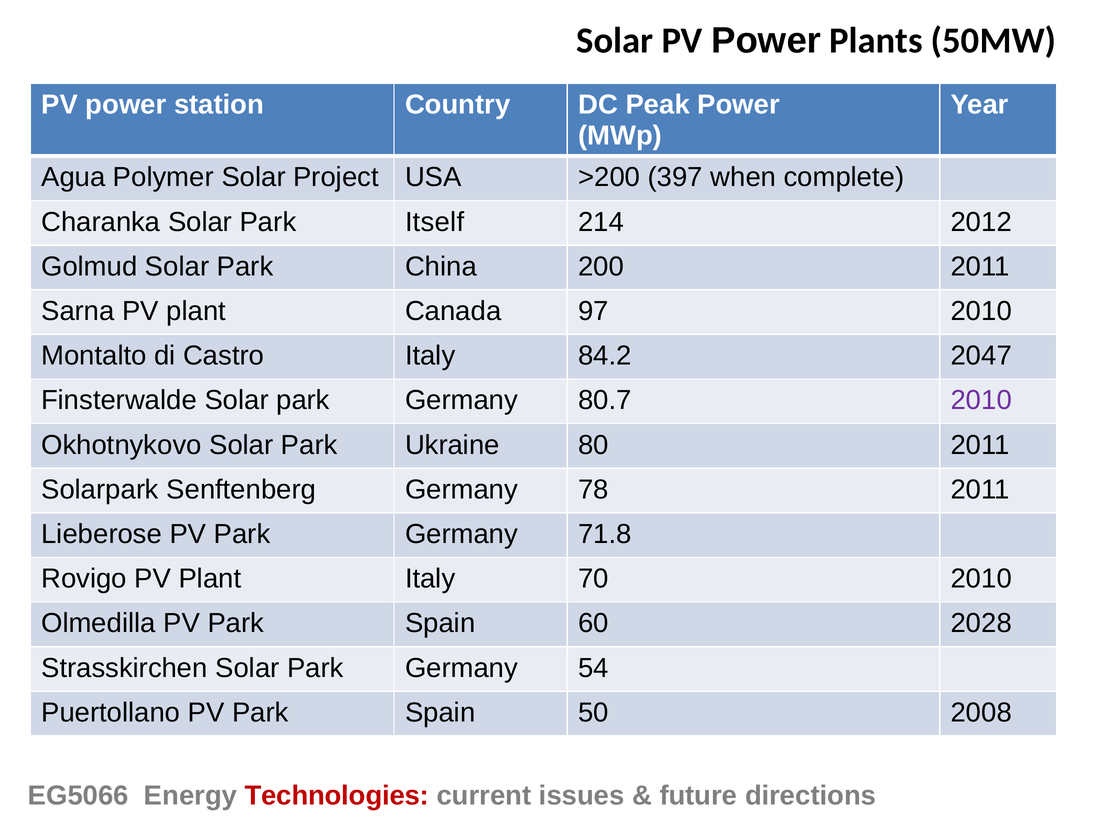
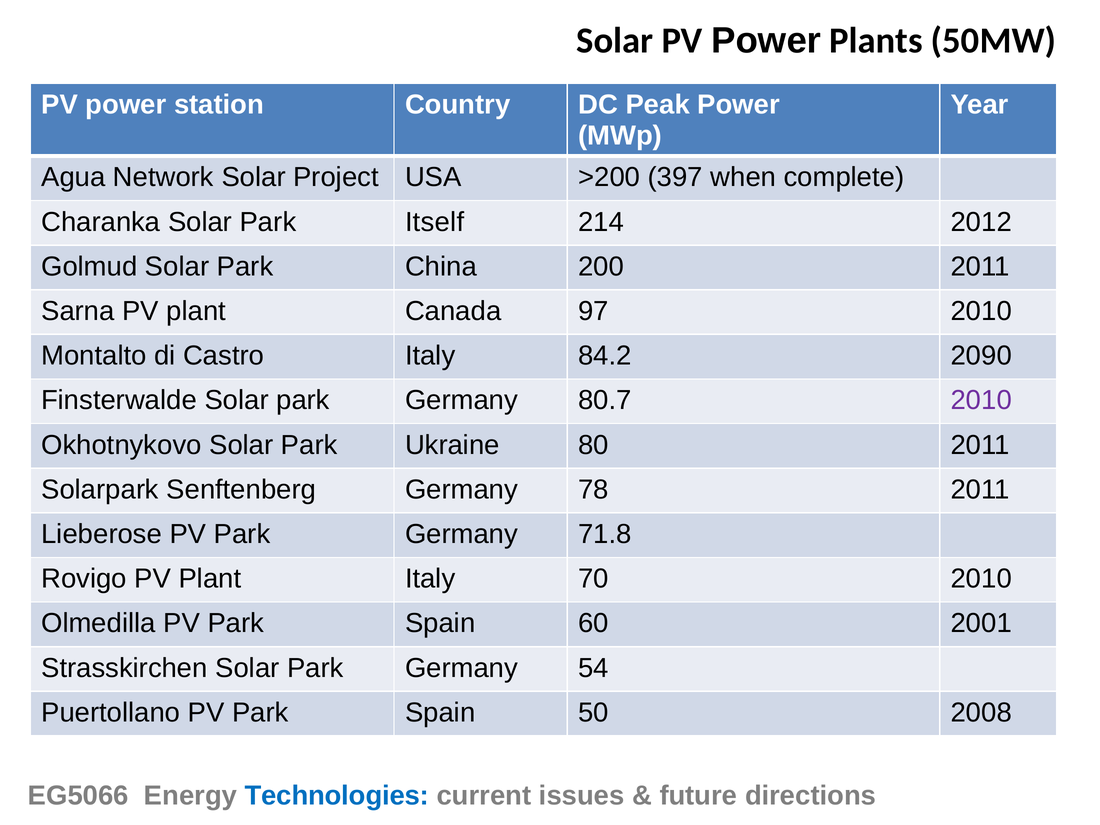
Polymer: Polymer -> Network (163, 177)
2047: 2047 -> 2090 (981, 356)
2028: 2028 -> 2001 (981, 623)
Technologies colour: red -> blue (337, 796)
